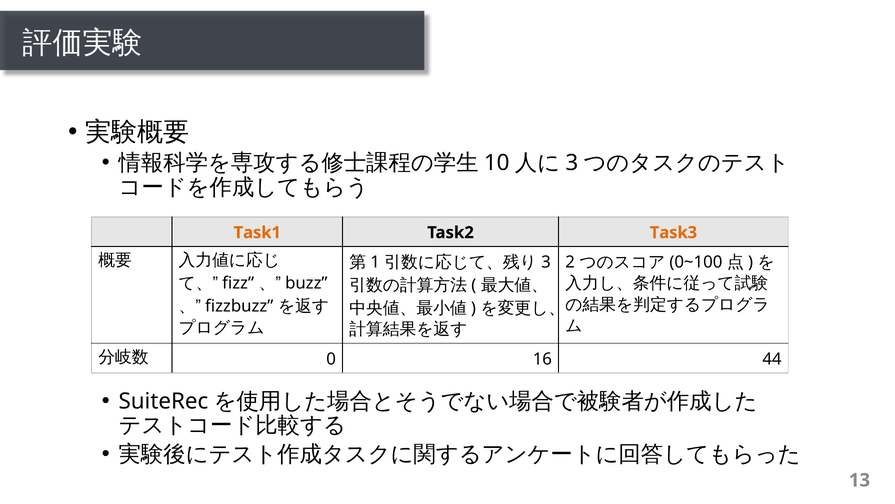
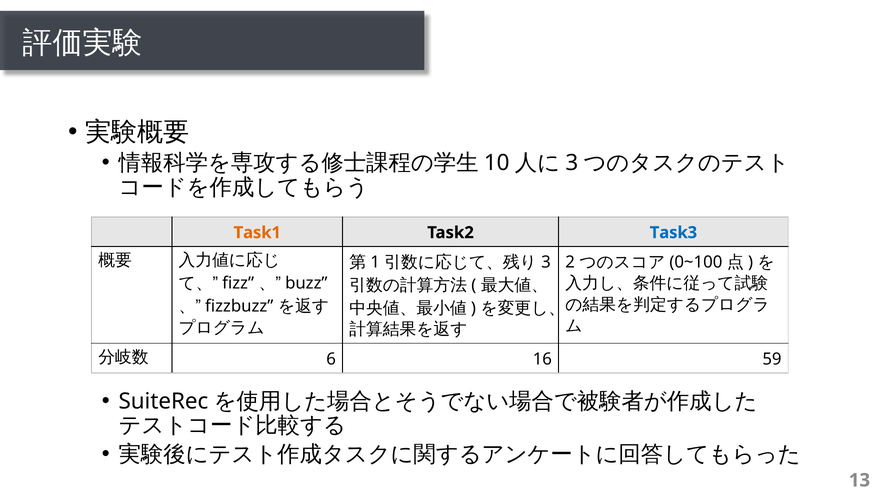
Task3 colour: orange -> blue (673, 232)
0: 0 -> 6 (331, 359)
44: 44 -> 59 (772, 359)
